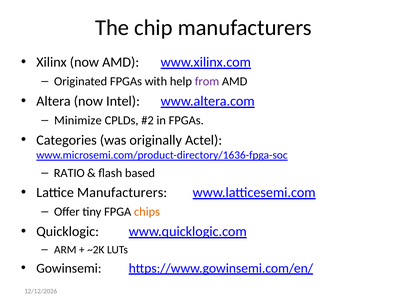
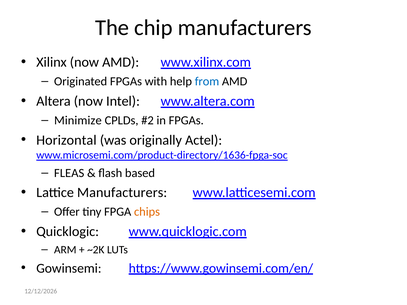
from colour: purple -> blue (207, 82)
Categories: Categories -> Horizontal (66, 140)
RATIO: RATIO -> FLEAS (69, 173)
